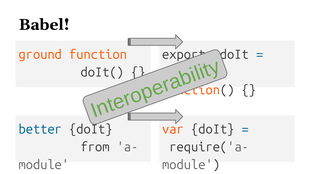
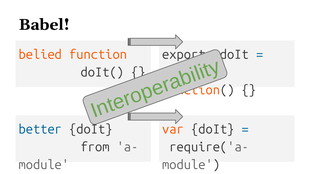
ground: ground -> belied (40, 55)
